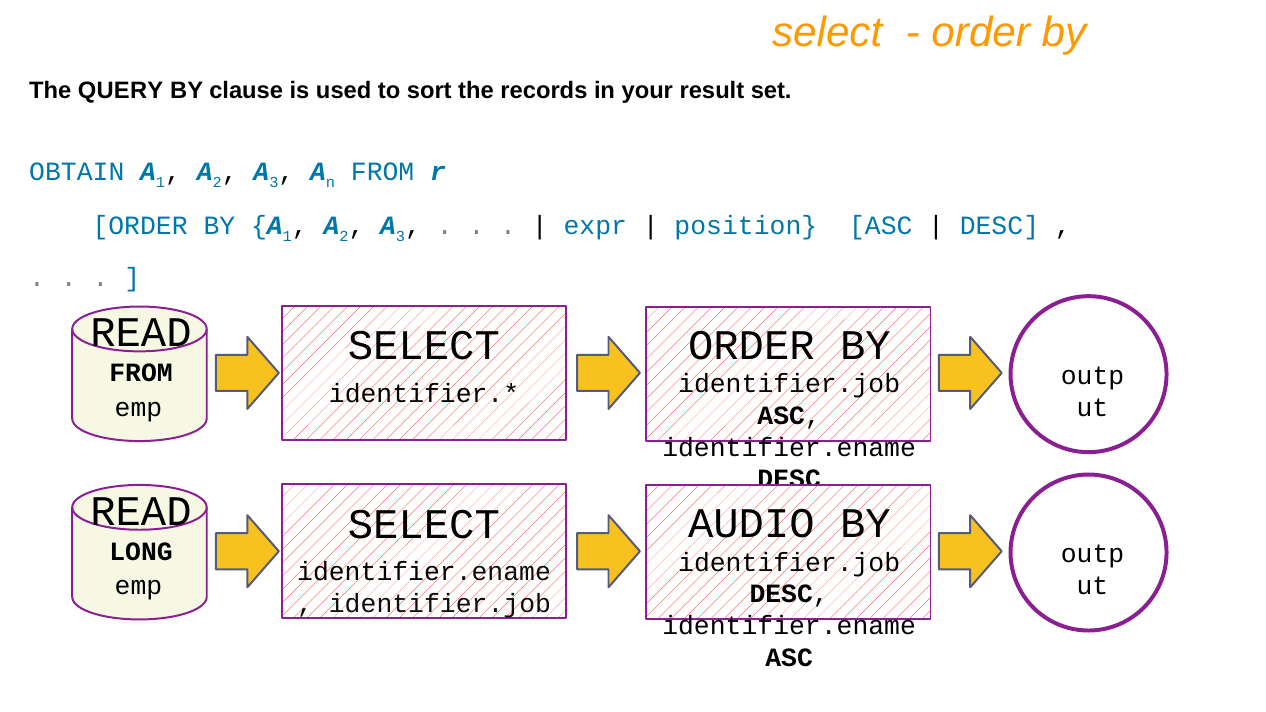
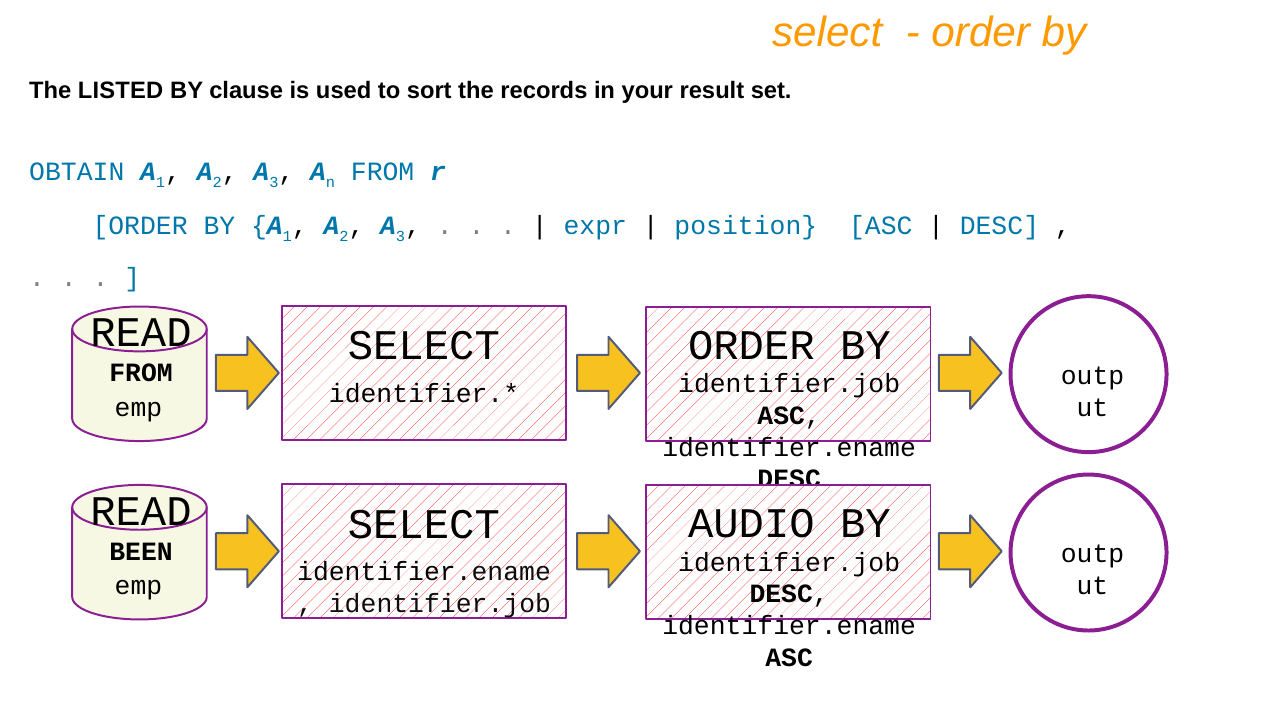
QUERY: QUERY -> LISTED (121, 90)
LONG: LONG -> BEEN (141, 552)
